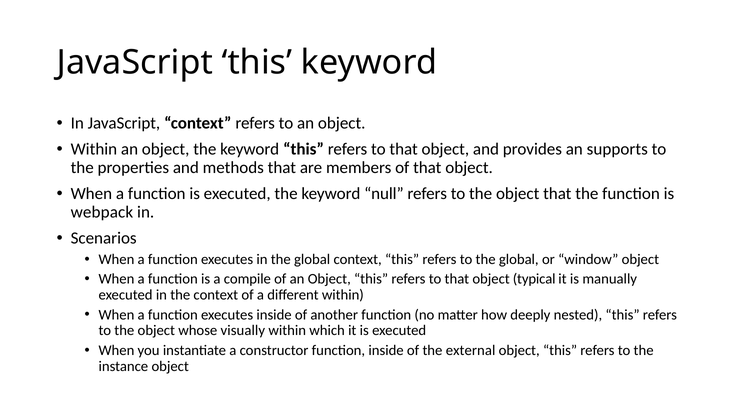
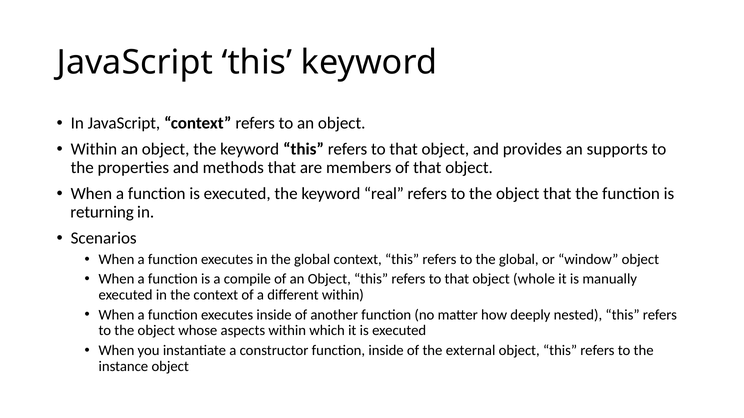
null: null -> real (384, 194)
webpack: webpack -> returning (102, 212)
typical: typical -> whole (534, 279)
visually: visually -> aspects (243, 331)
